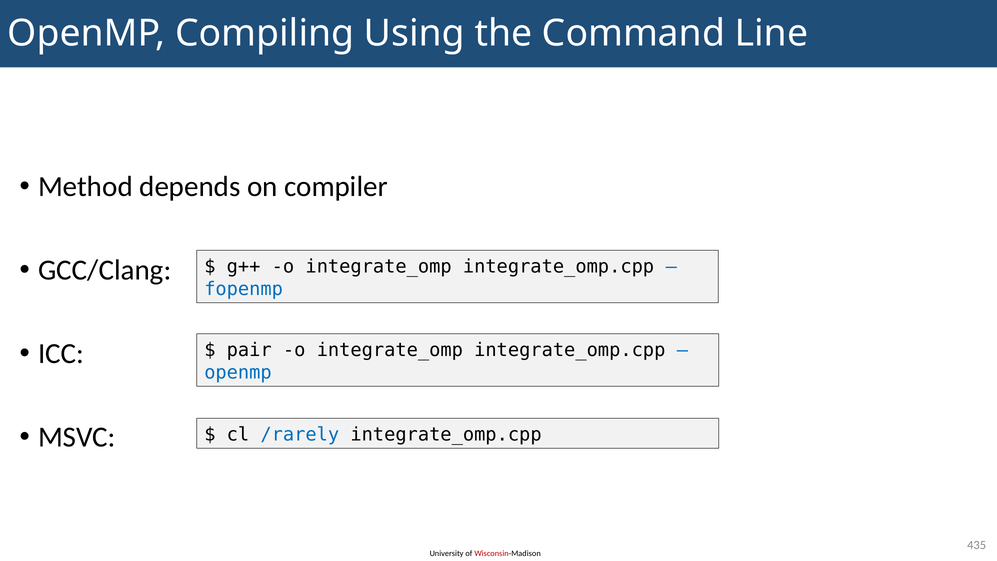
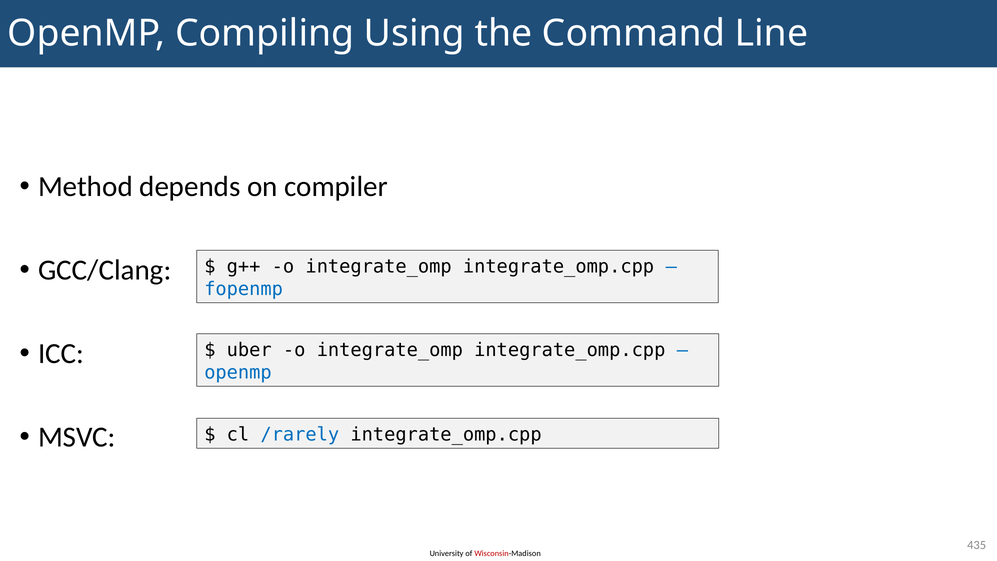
pair: pair -> uber (249, 350)
